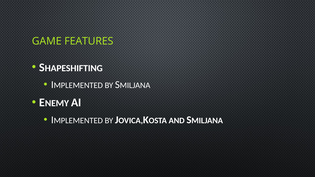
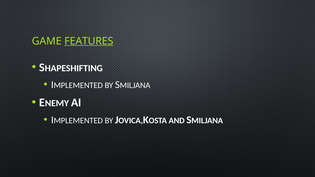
FEATURES underline: none -> present (89, 41)
